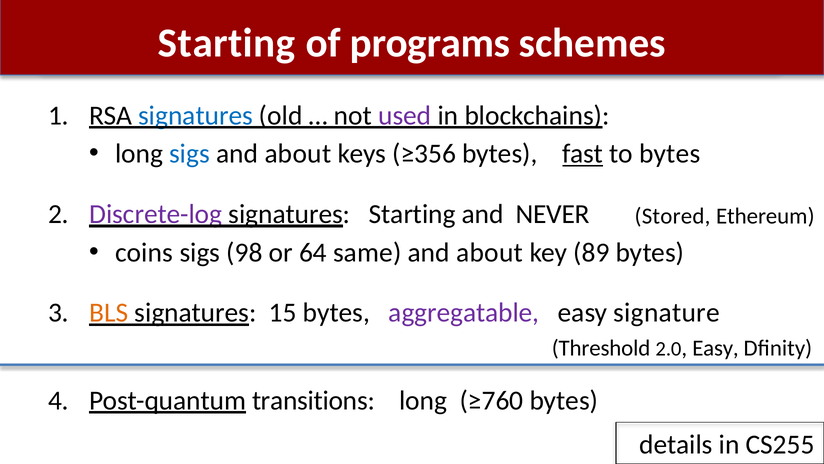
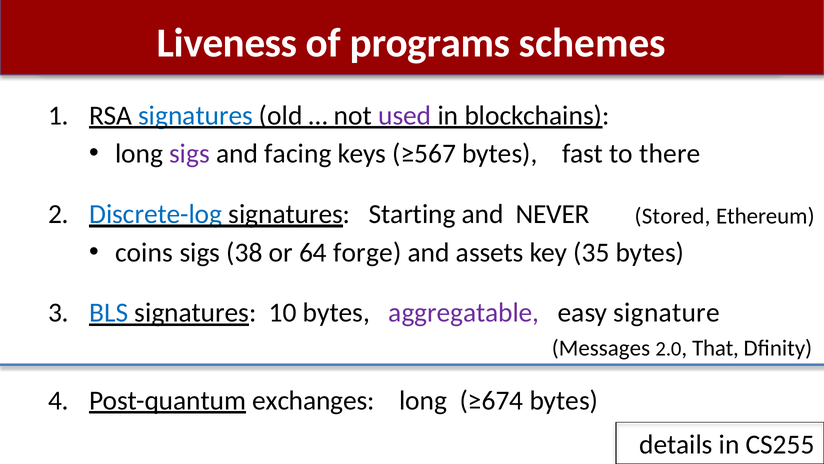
Starting: Starting -> Liveness (227, 43)
sigs colour: blue -> purple (190, 154)
about: about -> facing (298, 154)
≥356: ≥356 -> ≥567 (424, 154)
fast underline: present -> none (583, 154)
to bytes: bytes -> there (670, 154)
Discrete-log colour: purple -> blue (156, 214)
98: 98 -> 38 (244, 252)
same: same -> forge (367, 252)
about: about -> assets (490, 252)
89: 89 -> 35 (591, 252)
BLS colour: orange -> blue (109, 312)
15: 15 -> 10 (283, 312)
Threshold: Threshold -> Messages (601, 348)
2.0 Easy: Easy -> That (715, 348)
transitions: transitions -> exchanges (313, 400)
≥760: ≥760 -> ≥674 (491, 400)
